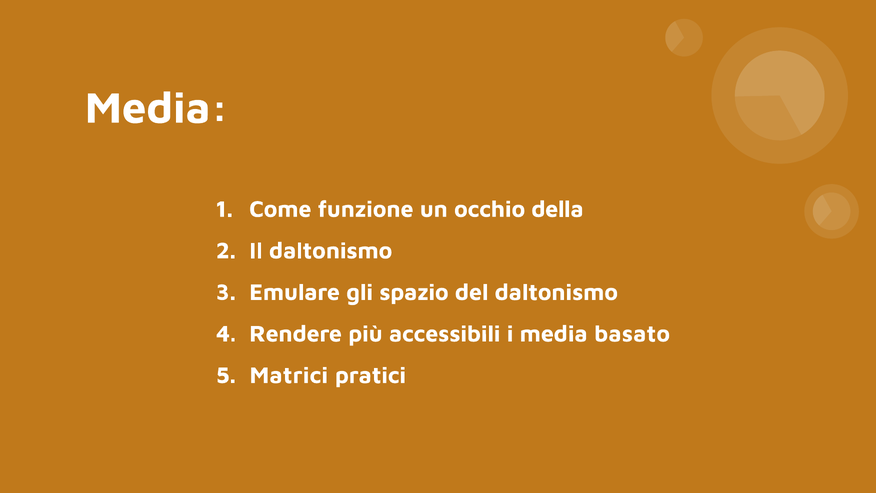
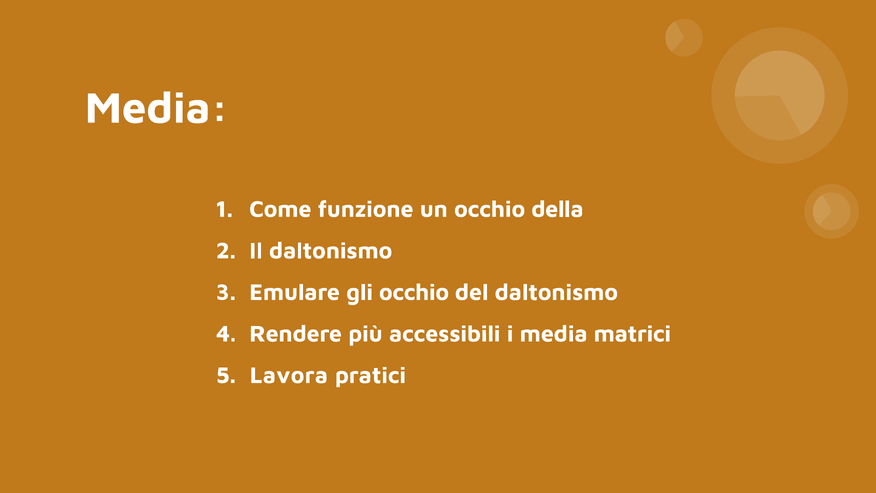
gli spazio: spazio -> occhio (414, 292)
basato: basato -> matrici (632, 334)
Matrici: Matrici -> Lavora (289, 375)
